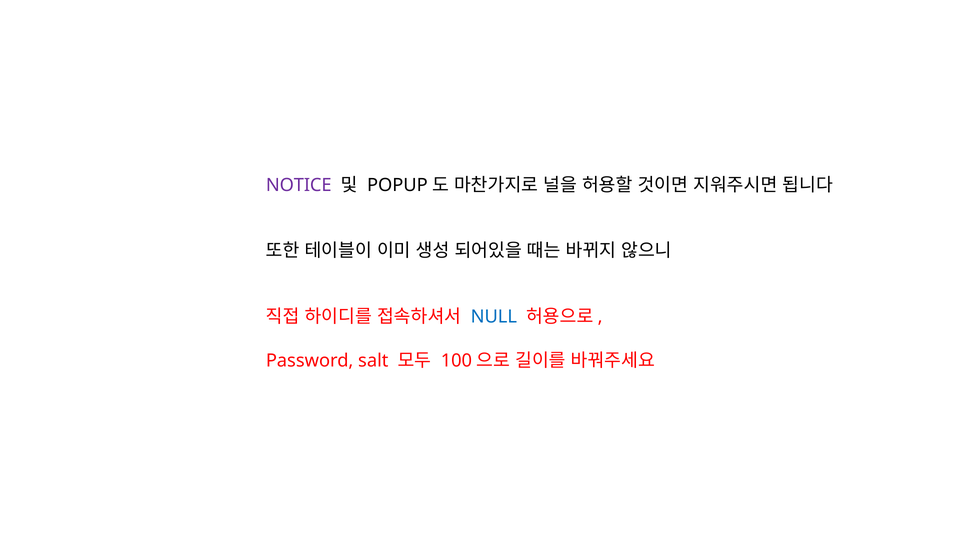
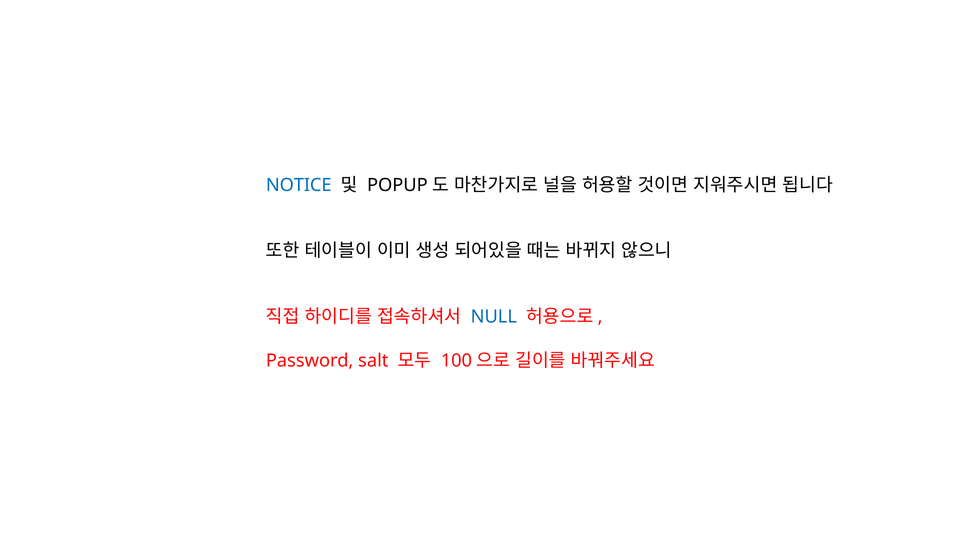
NOTICE colour: purple -> blue (299, 185)
